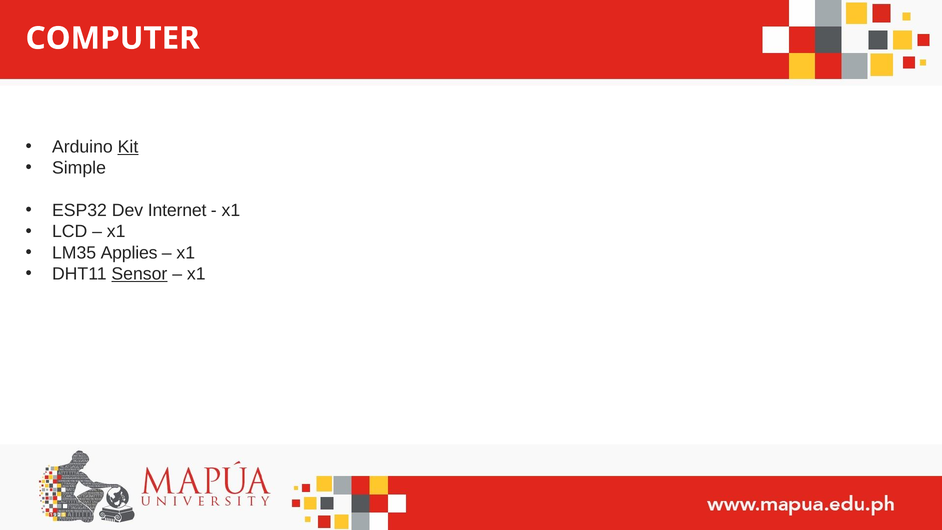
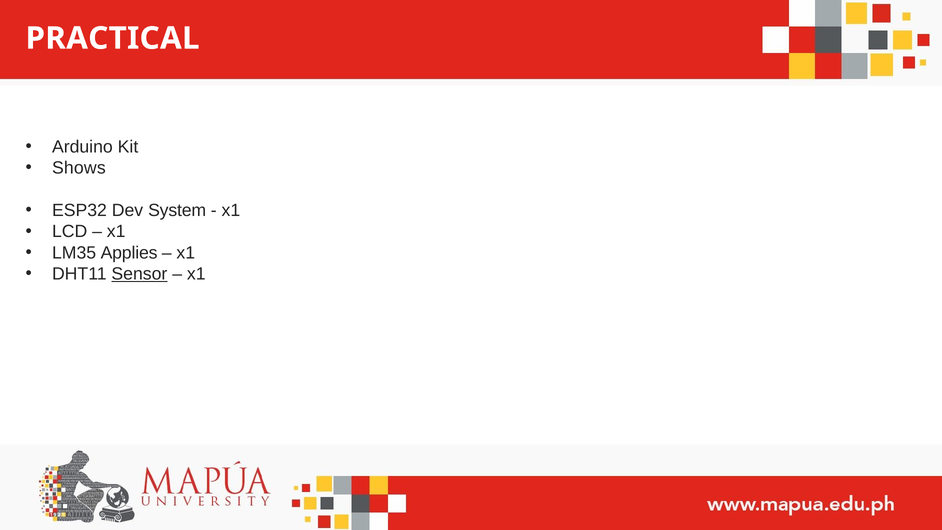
COMPUTER: COMPUTER -> PRACTICAL (113, 38)
Kit underline: present -> none (128, 147)
Simple: Simple -> Shows (79, 168)
Internet: Internet -> System (177, 210)
